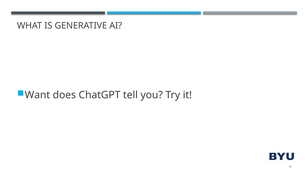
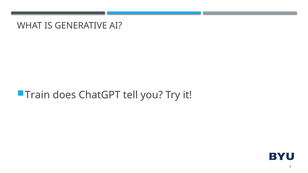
Want: Want -> Train (37, 95)
